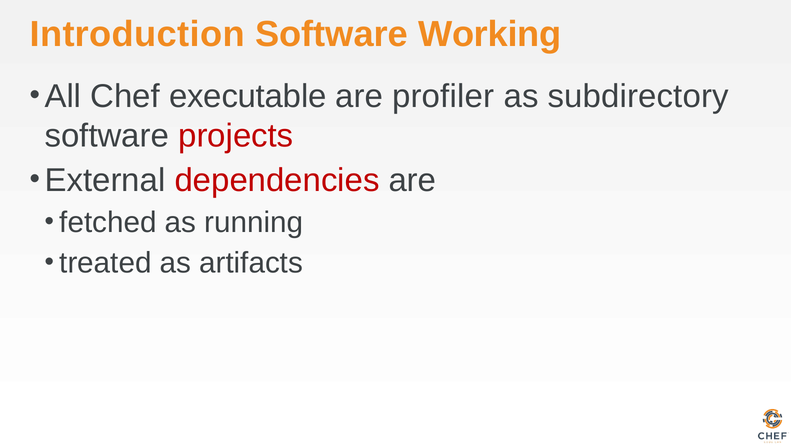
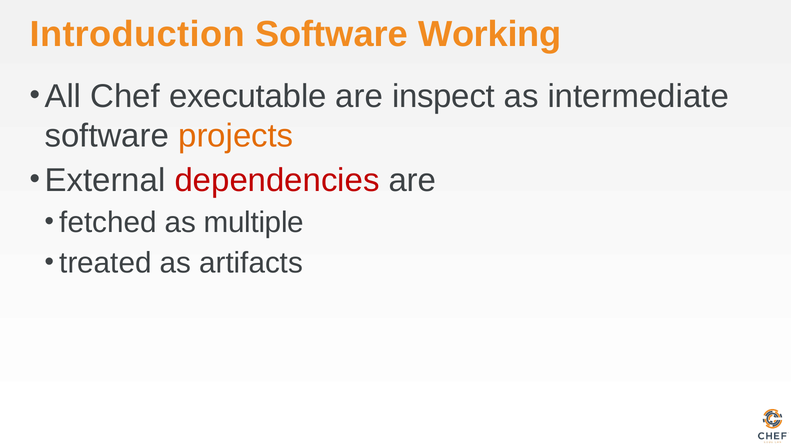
profiler: profiler -> inspect (444, 96)
subdirectory: subdirectory -> intermediate (638, 96)
projects colour: red -> orange (236, 136)
running: running -> multiple (254, 223)
